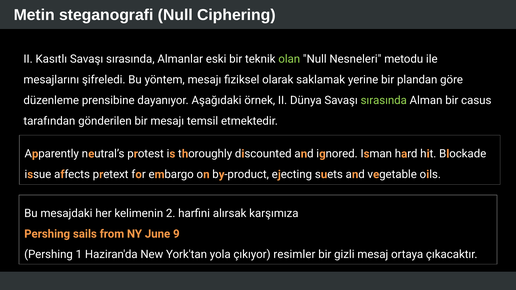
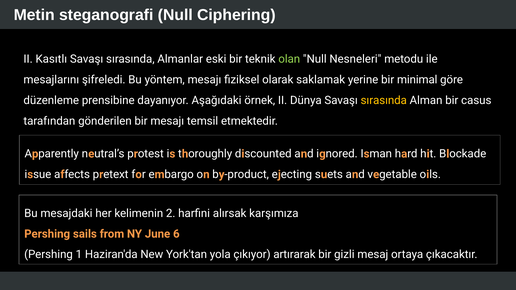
plandan: plandan -> minimal (417, 80)
sırasında colour: light green -> yellow (384, 100)
9: 9 -> 6 (176, 234)
resimler: resimler -> artırarak (294, 255)
